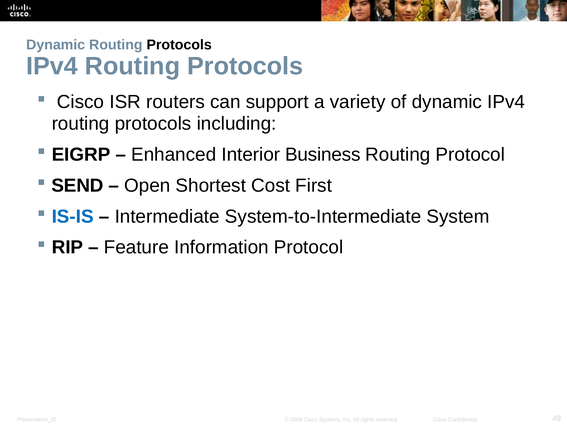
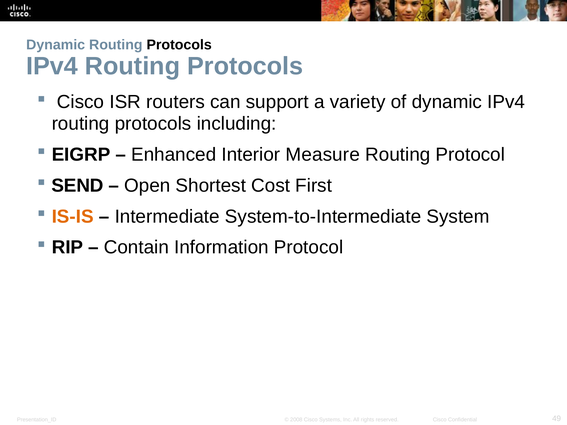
Business: Business -> Measure (323, 155)
IS-IS colour: blue -> orange (73, 217)
Feature: Feature -> Contain (136, 248)
